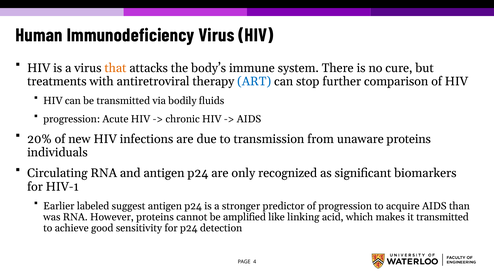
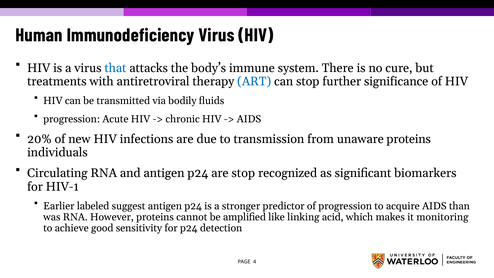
that colour: orange -> blue (115, 68)
comparison: comparison -> significance (396, 81)
are only: only -> stop (243, 173)
it transmitted: transmitted -> monitoring (442, 217)
